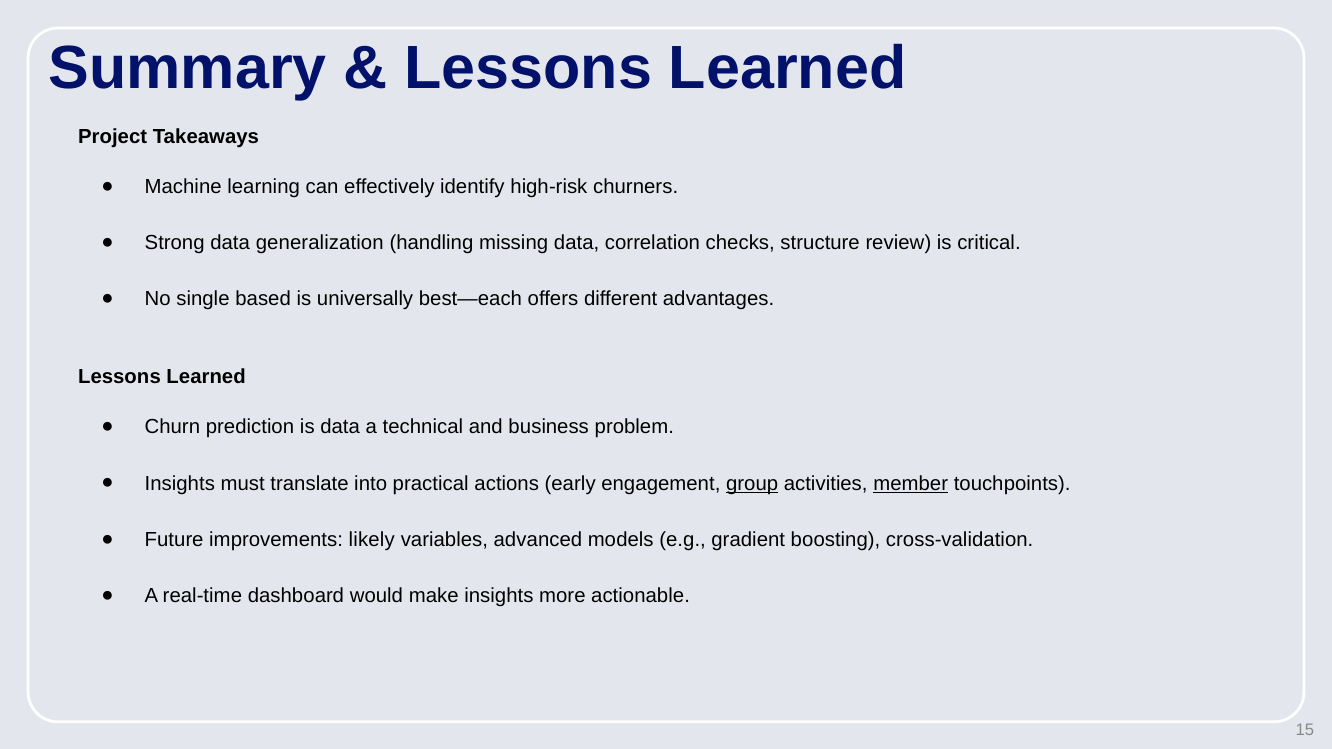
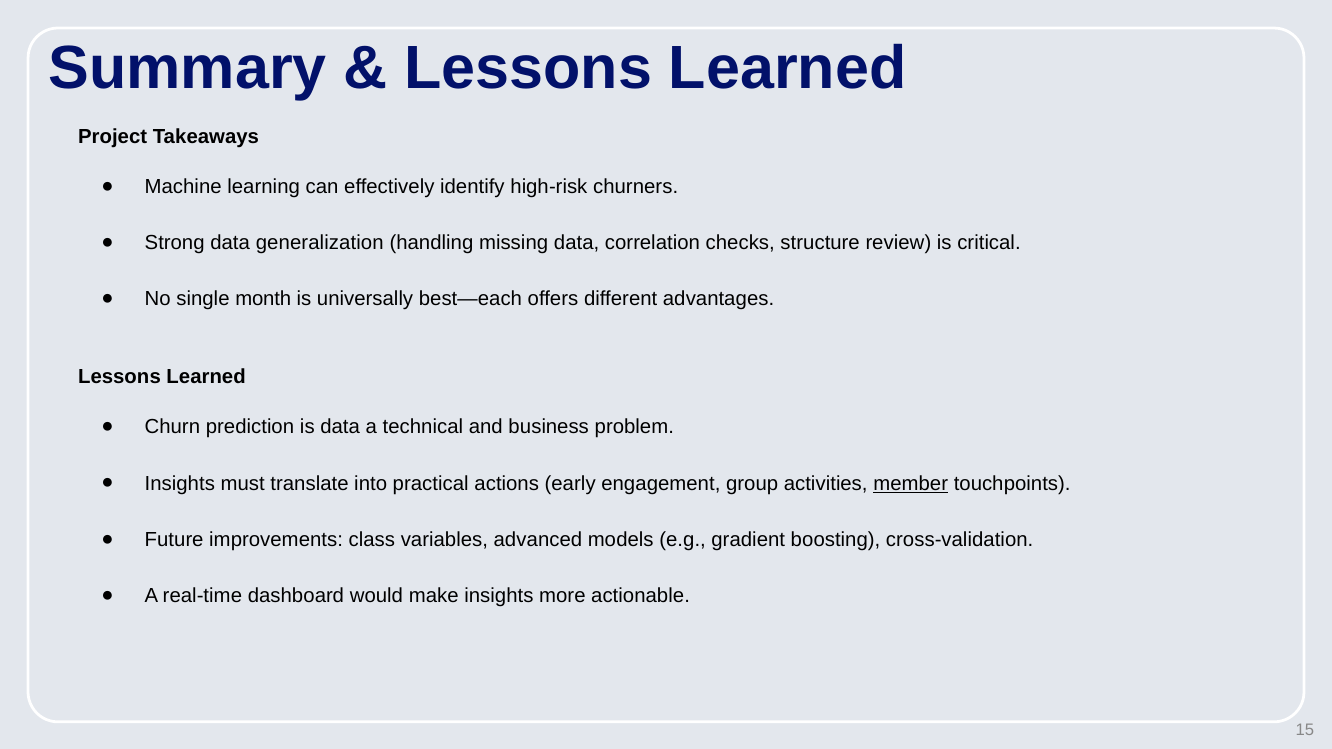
based: based -> month (263, 299)
group underline: present -> none (752, 484)
likely: likely -> class (372, 540)
